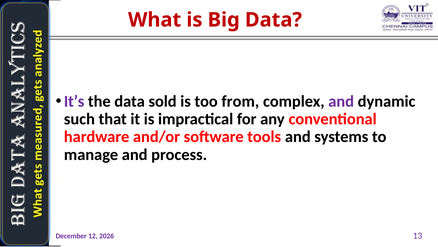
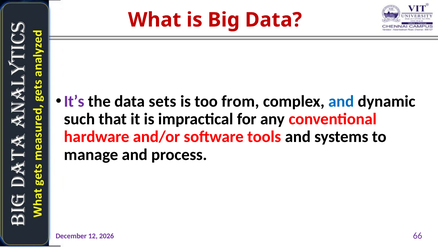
sold: sold -> sets (162, 101)
and colour: purple -> blue (341, 101)
13: 13 -> 66 (418, 235)
